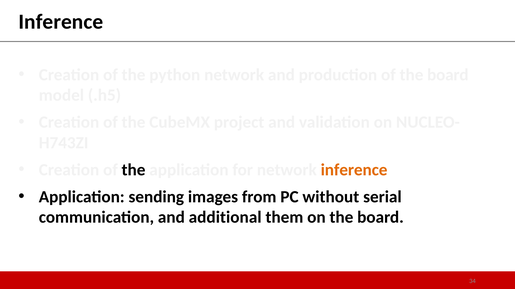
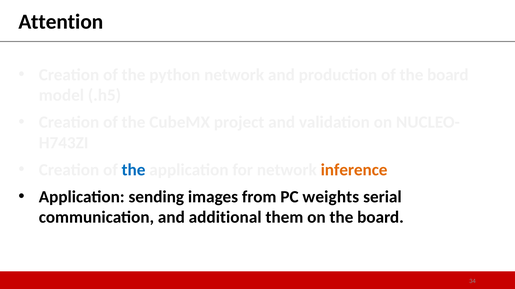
Inference: Inference -> Attention (61, 22)
the colour: black -> blue (134, 170)
without: without -> weights (331, 197)
